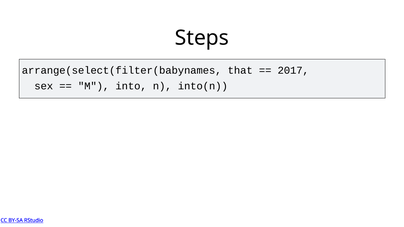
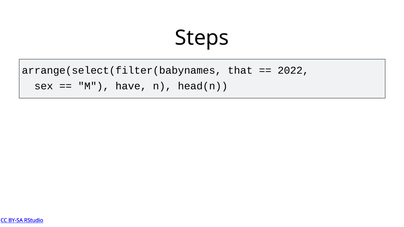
2017: 2017 -> 2022 (293, 71)
into: into -> have (131, 86)
into(n: into(n -> head(n (203, 86)
